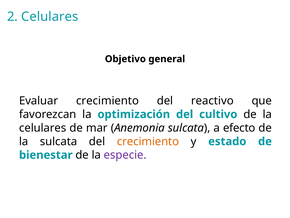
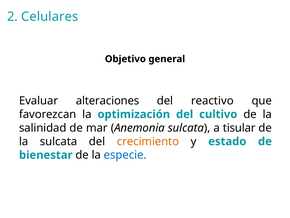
Evaluar crecimiento: crecimiento -> alteraciones (108, 101)
celulares: celulares -> salinidad (43, 128)
efecto: efecto -> tisular (239, 128)
especie colour: purple -> blue (125, 155)
